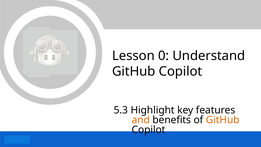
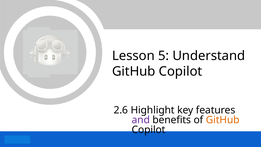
0: 0 -> 5 (164, 56)
5.3: 5.3 -> 2.6 (121, 110)
and colour: orange -> purple (141, 120)
